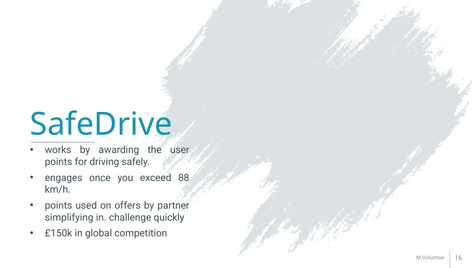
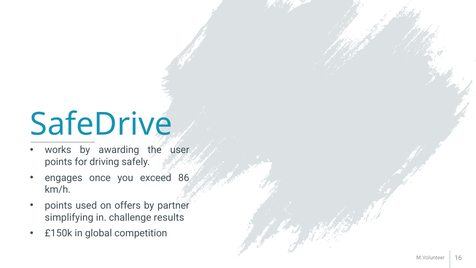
88: 88 -> 86 (184, 178)
quickly: quickly -> results (169, 217)
